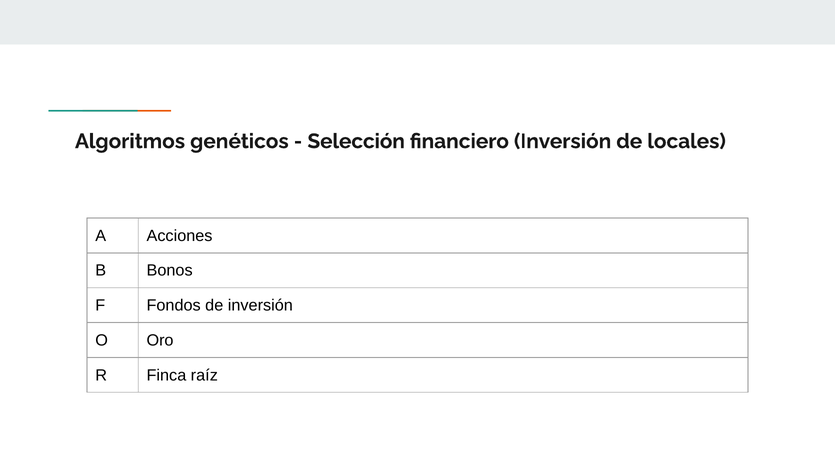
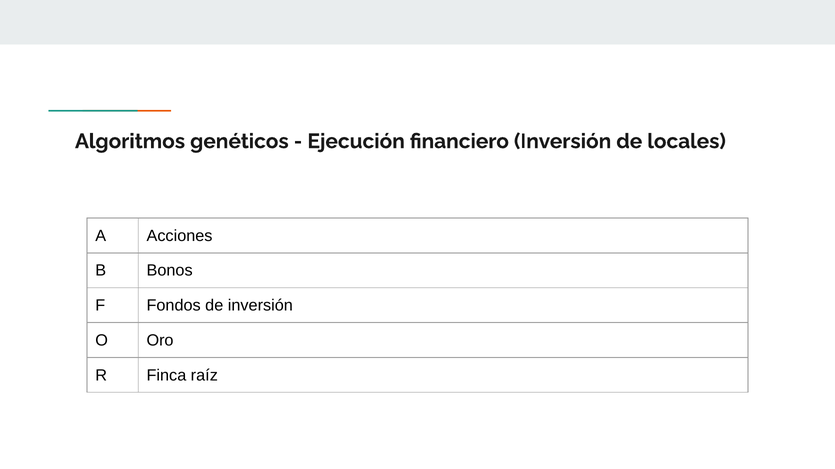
Selección: Selección -> Ejecución (356, 142)
